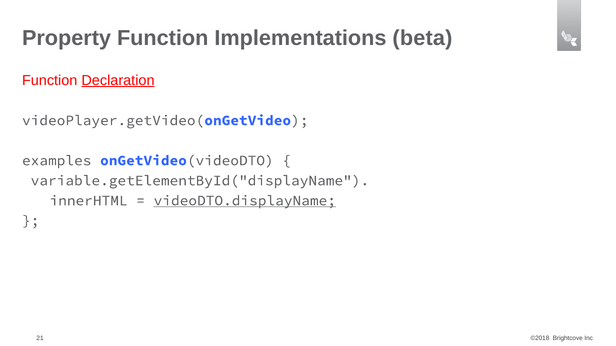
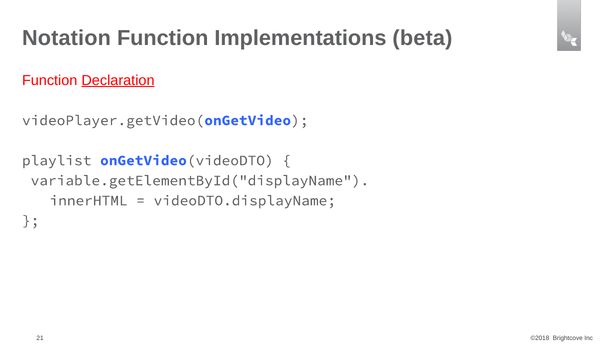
Property: Property -> Notation (66, 38)
examples: examples -> playlist (57, 161)
videoDTO.displayName underline: present -> none (245, 201)
